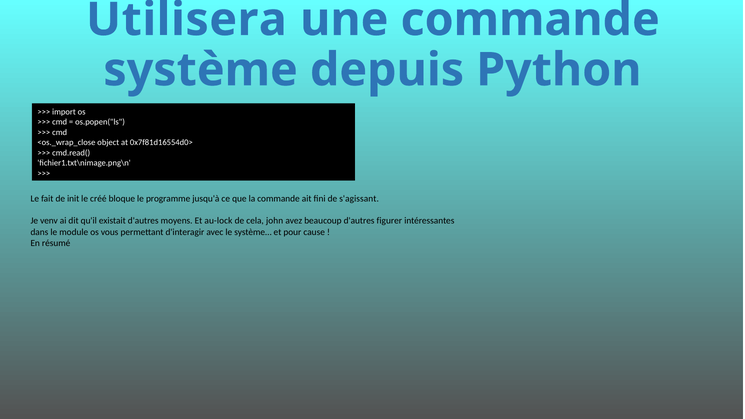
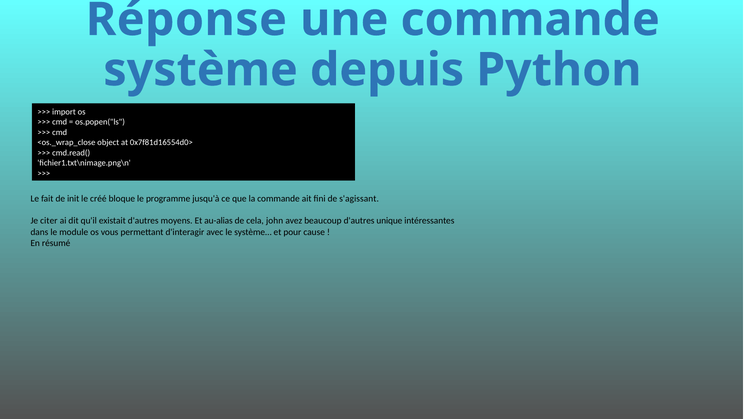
Utilisera: Utilisera -> Réponse (186, 20)
venv: venv -> citer (49, 221)
au-lock: au-lock -> au-alias (219, 221)
figurer: figurer -> unique (389, 221)
